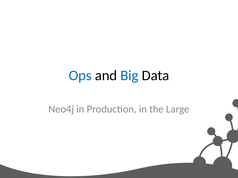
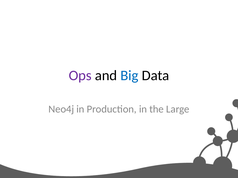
Ops colour: blue -> purple (80, 76)
